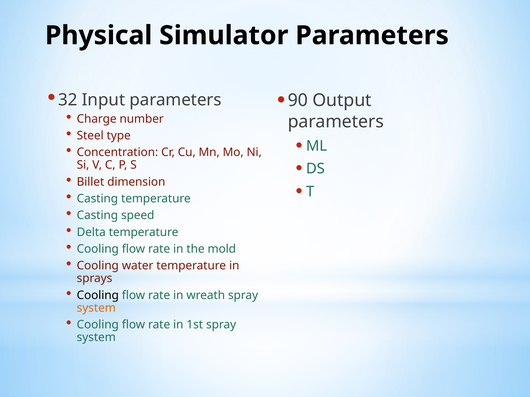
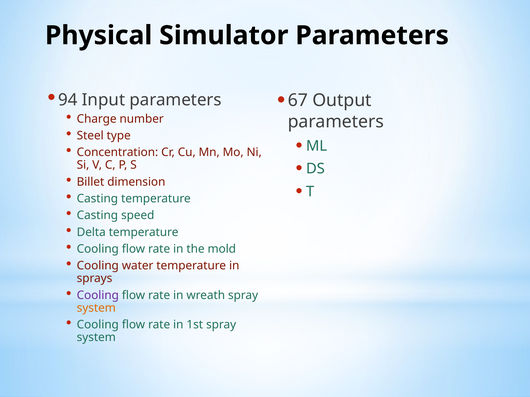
32: 32 -> 94 (68, 100)
90: 90 -> 67 (298, 101)
Cooling colour: black -> purple (98, 296)
